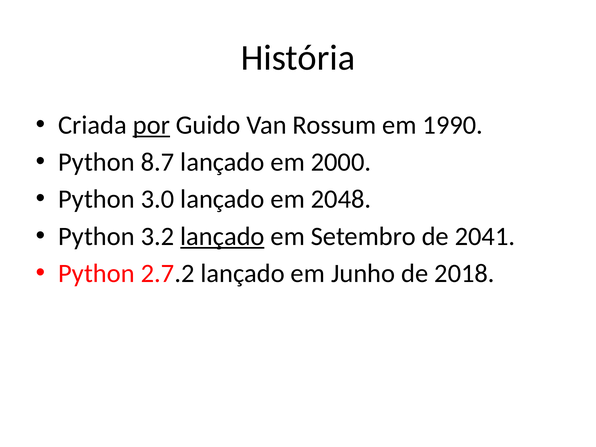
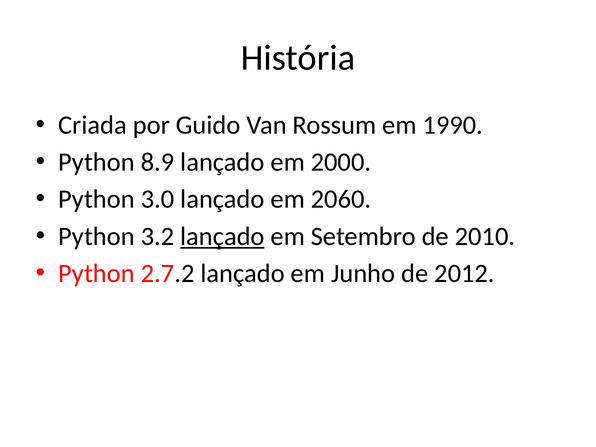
por underline: present -> none (151, 125)
8.7: 8.7 -> 8.9 (157, 162)
2048: 2048 -> 2060 (341, 199)
2041: 2041 -> 2010 (485, 236)
2018: 2018 -> 2012 (464, 273)
